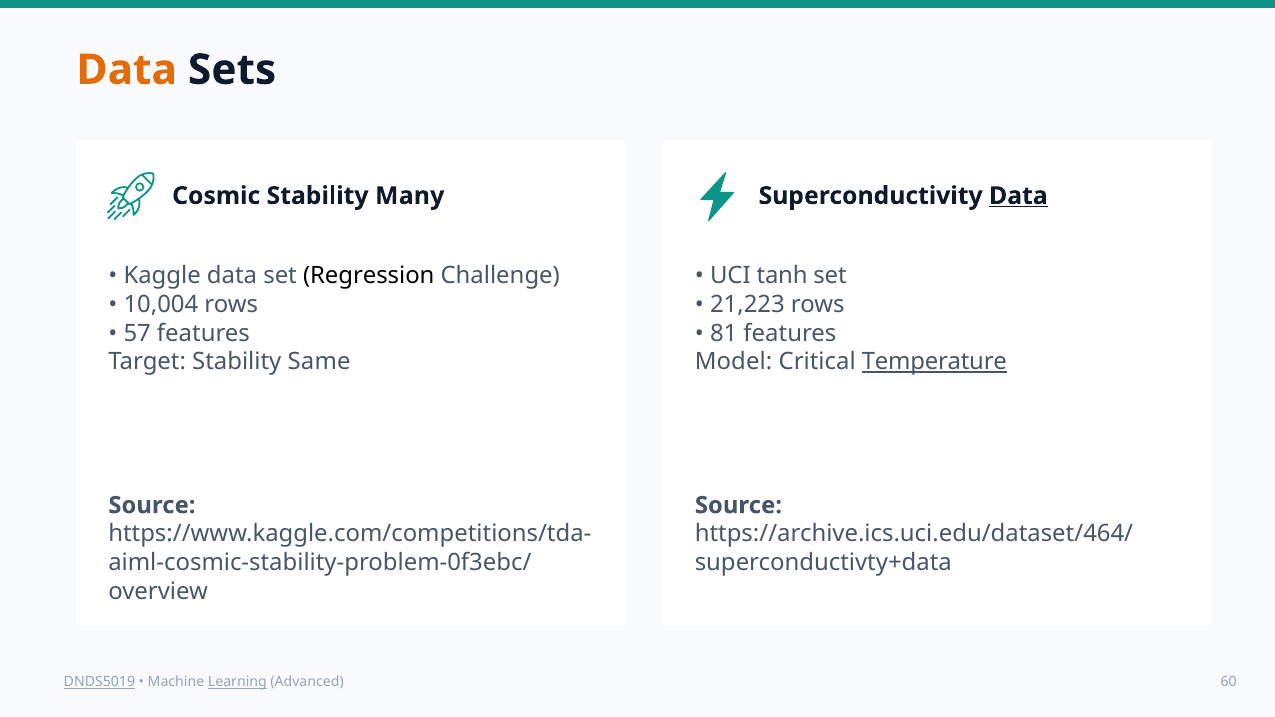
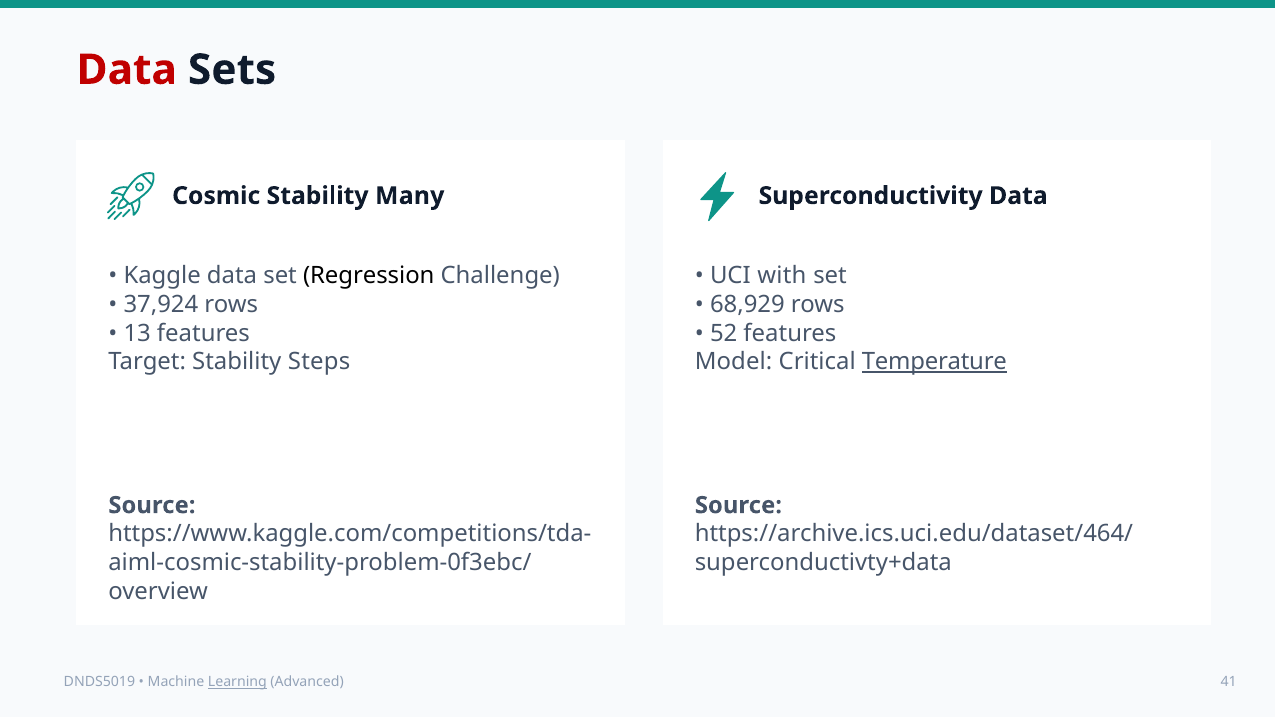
Data colour: orange -> red (127, 70)
Data underline: present -> none (1018, 196)
tanh: tanh -> with (782, 276)
10,004: 10,004 -> 37,924 (161, 305)
21,223: 21,223 -> 68,929 (747, 305)
57: 57 -> 13 (137, 333)
81: 81 -> 52 (724, 333)
Same: Same -> Steps (319, 362)
DNDS5019 underline: present -> none (99, 682)
60: 60 -> 41 (1229, 682)
